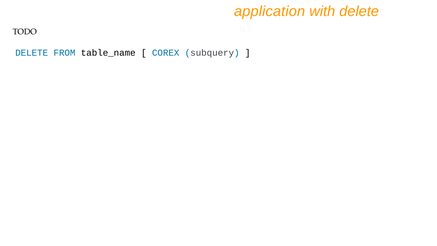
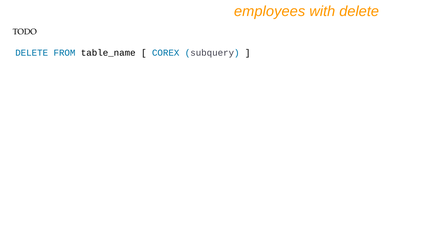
application: application -> employees (270, 11)
